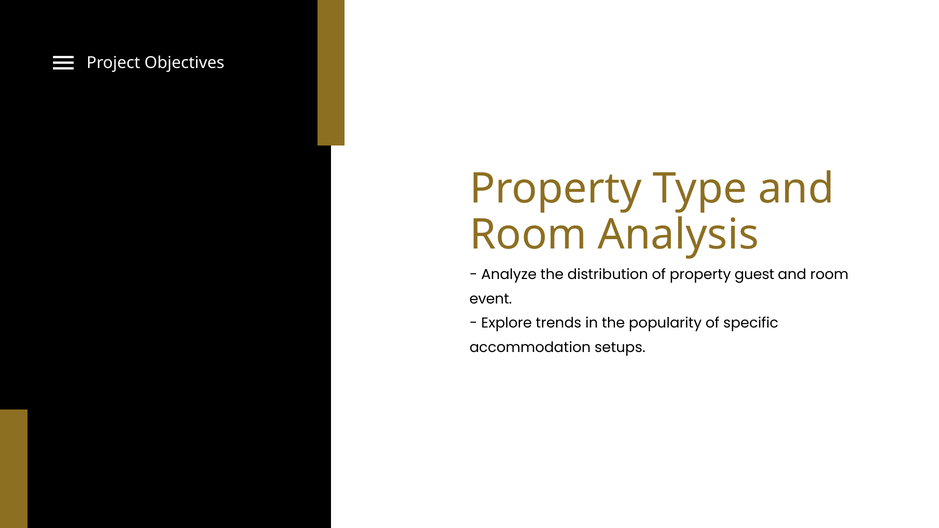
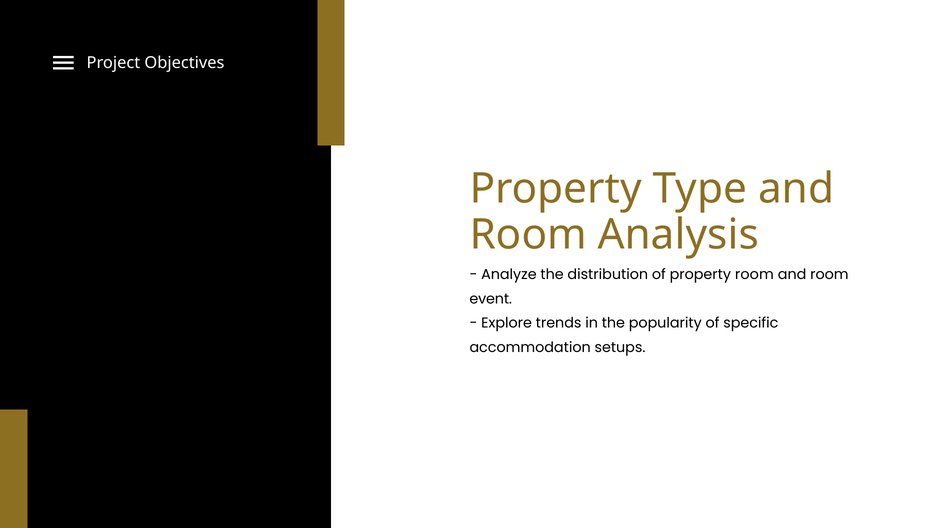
property guest: guest -> room (754, 275)
